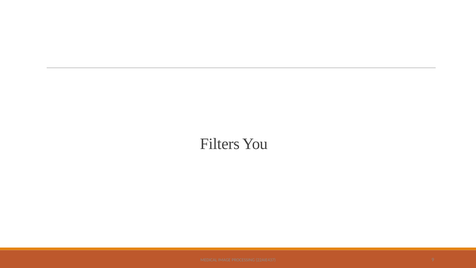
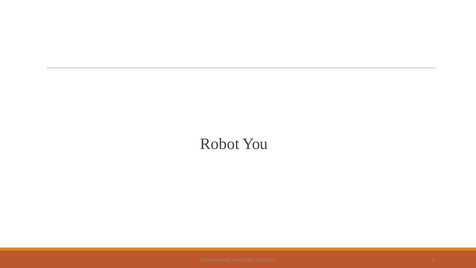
Filters: Filters -> Robot (220, 144)
